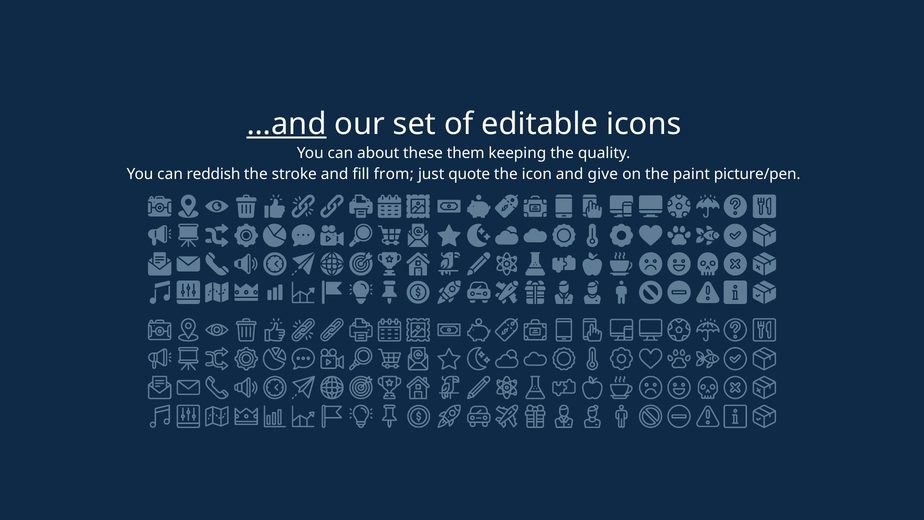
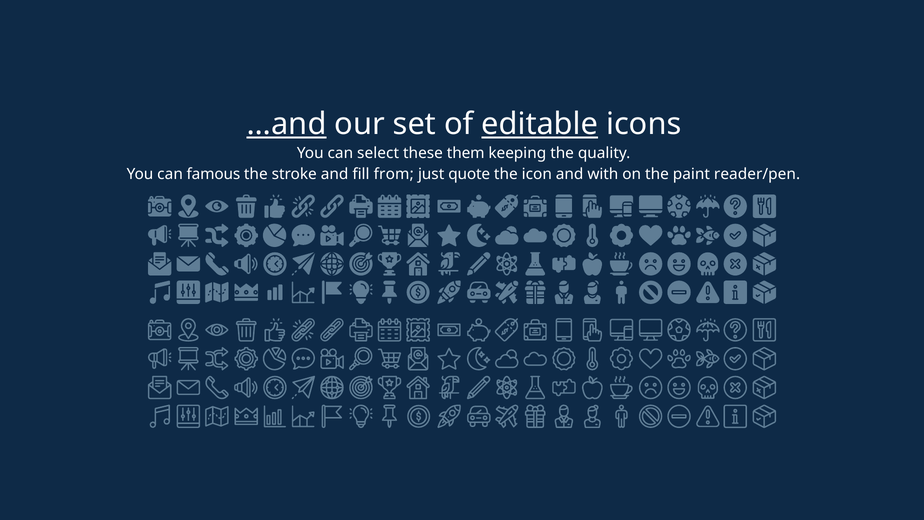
editable underline: none -> present (540, 124)
about: about -> select (378, 153)
reddish: reddish -> famous (213, 174)
give: give -> with (603, 174)
picture/pen: picture/pen -> reader/pen (757, 174)
